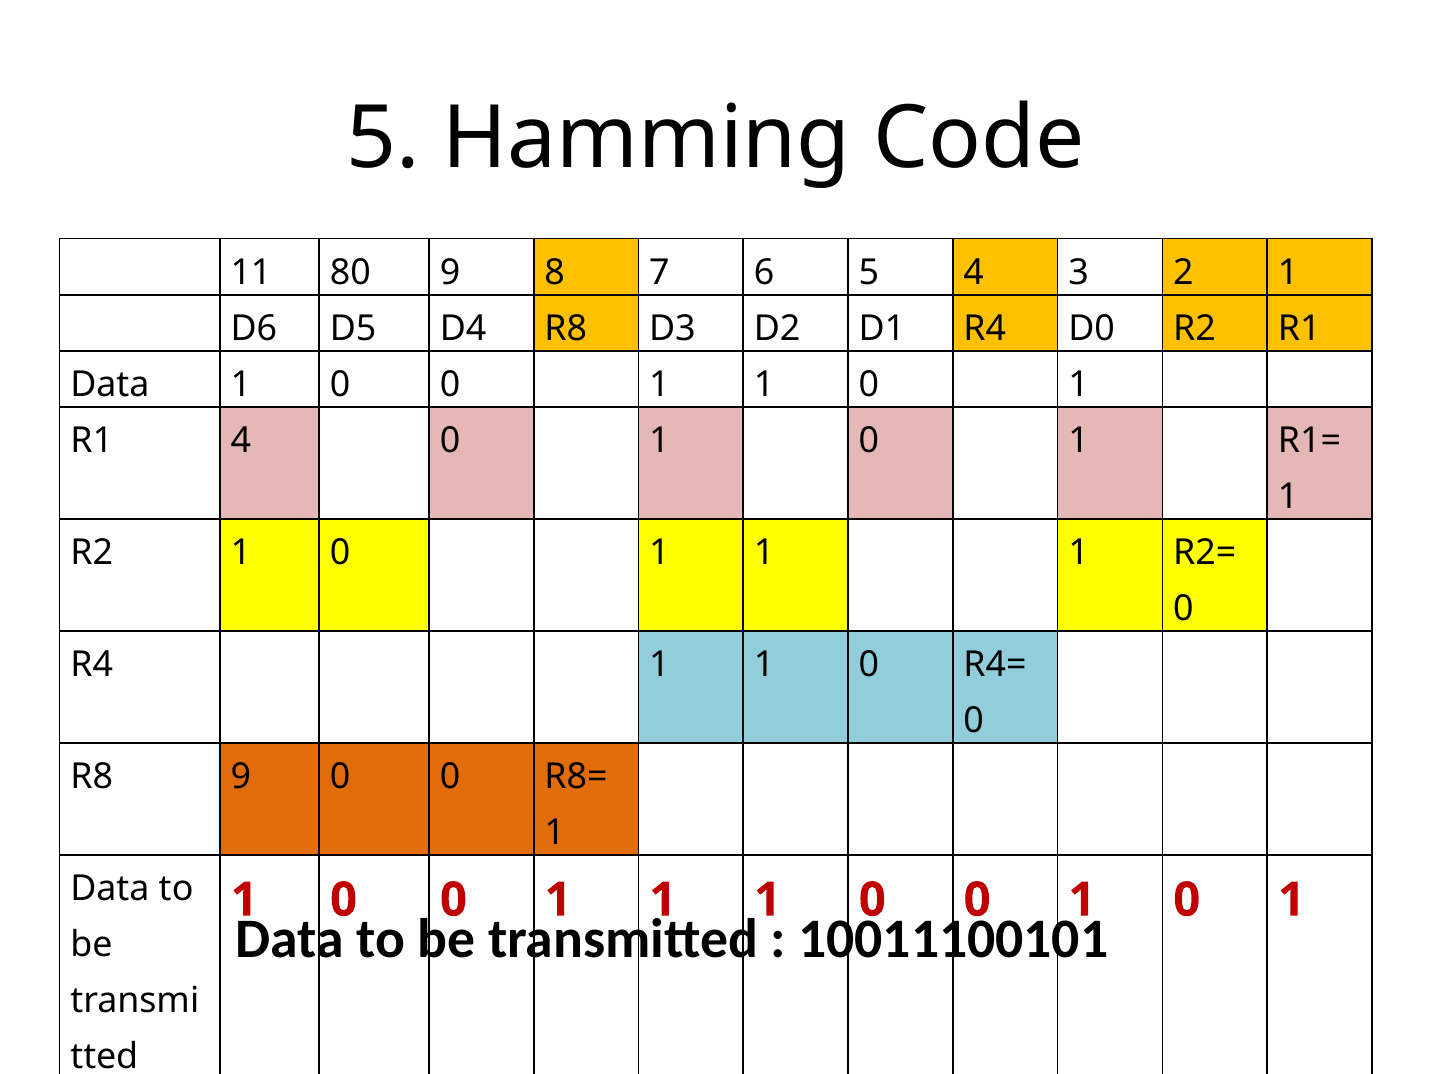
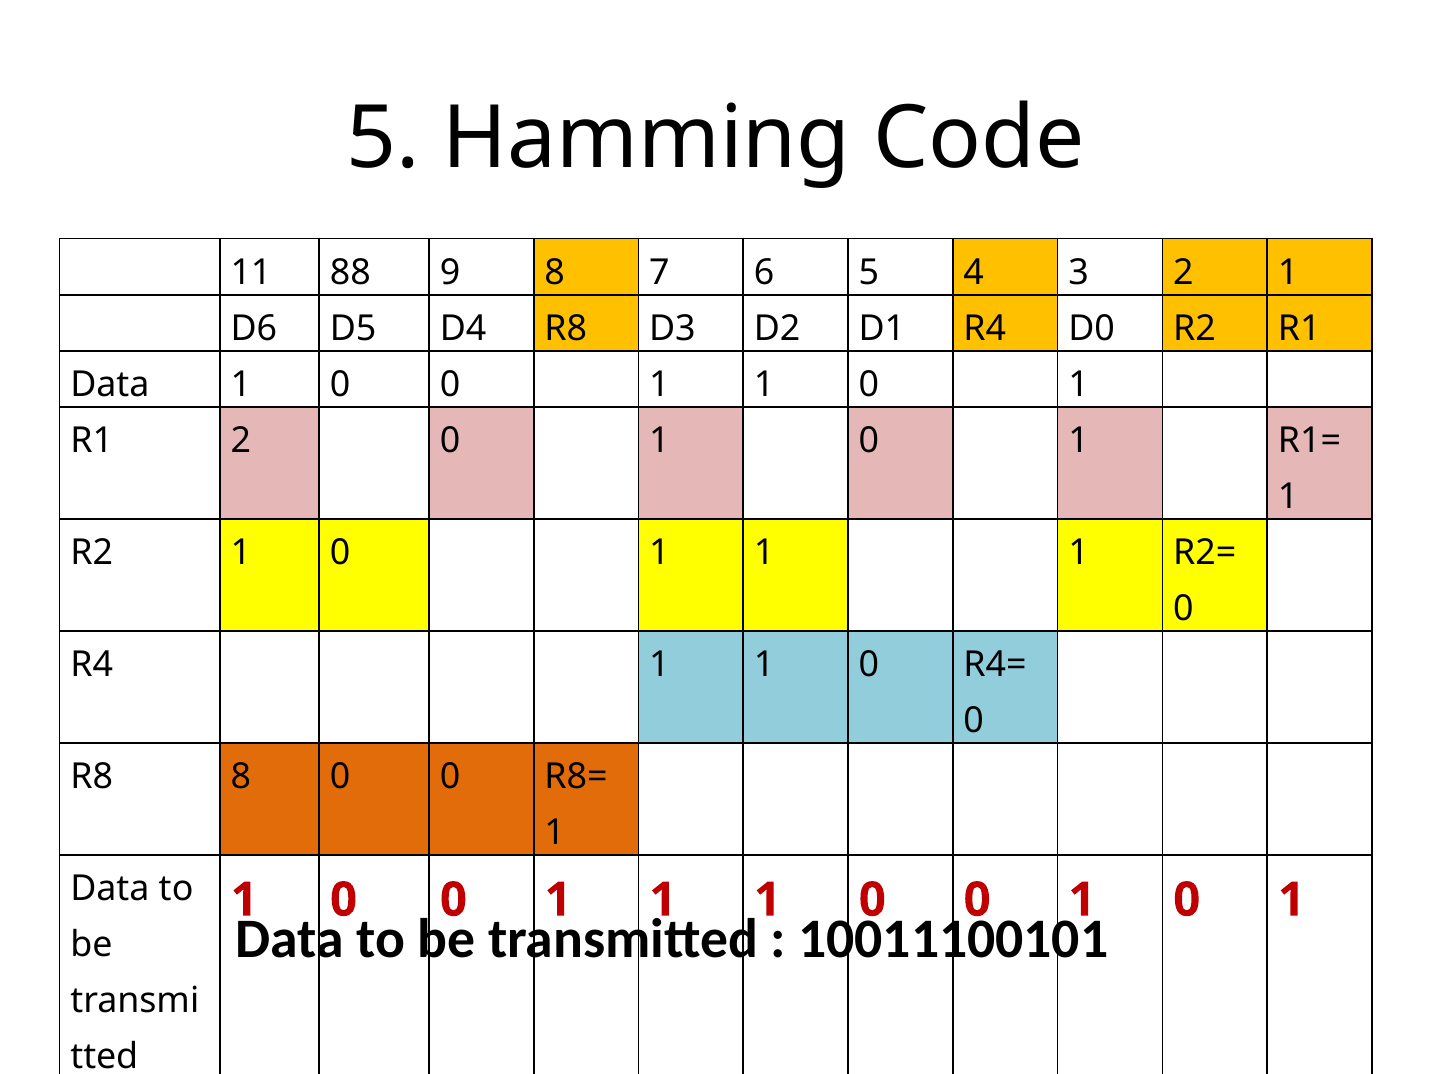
80: 80 -> 88 (350, 272)
R1 4: 4 -> 2 (241, 440)
R8 9: 9 -> 8 (241, 776)
